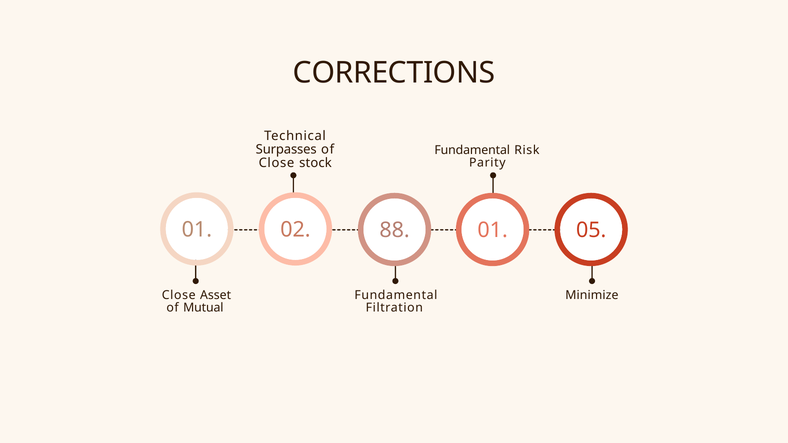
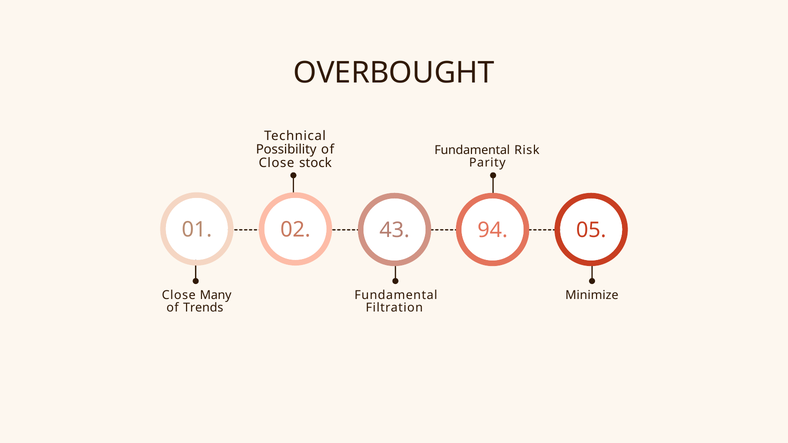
CORRECTIONS: CORRECTIONS -> OVERBOUGHT (394, 73)
Surpasses: Surpasses -> Possibility (286, 150)
88: 88 -> 43 (395, 230)
02 01: 01 -> 94 (493, 230)
Asset: Asset -> Many (216, 295)
Mutual: Mutual -> Trends (203, 308)
